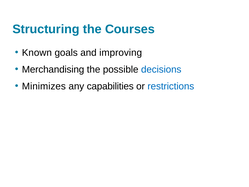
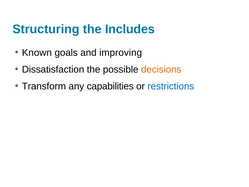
Courses: Courses -> Includes (130, 29)
Merchandising: Merchandising -> Dissatisfaction (53, 69)
decisions colour: blue -> orange (161, 69)
Minimizes: Minimizes -> Transform (44, 86)
